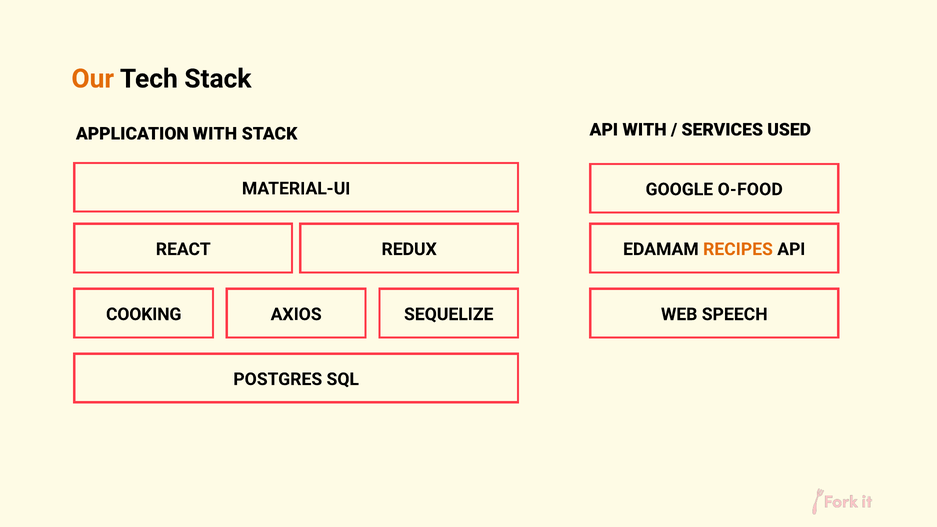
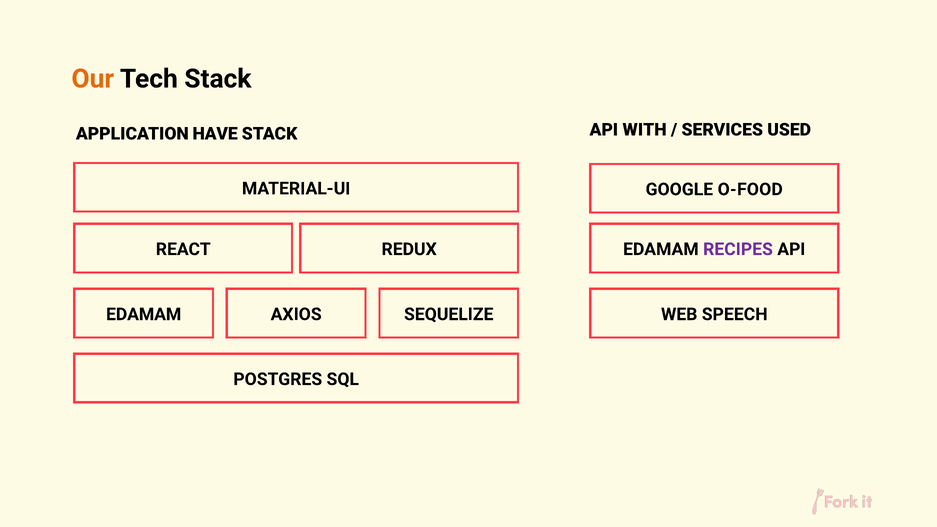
APPLICATION WITH: WITH -> HAVE (215, 134)
RECIPES colour: orange -> purple (738, 249)
COOKING: COOKING -> EDAMAM (144, 314)
